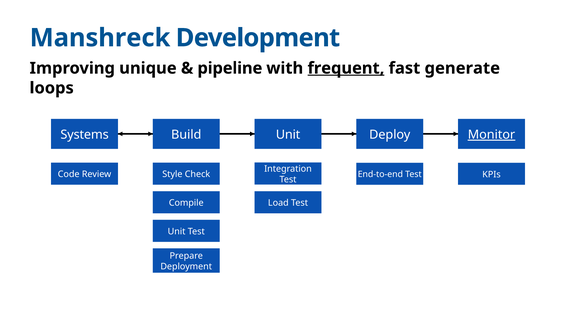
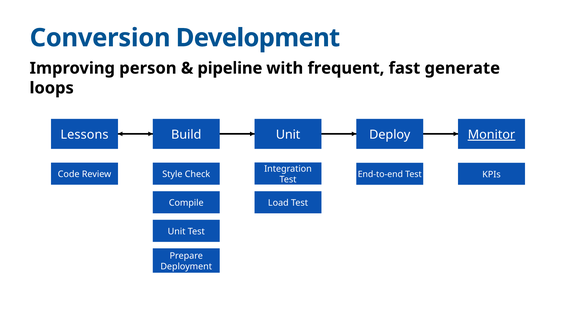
Manshreck: Manshreck -> Conversion (100, 38)
unique: unique -> person (148, 68)
frequent underline: present -> none (346, 68)
Systems: Systems -> Lessons (84, 135)
